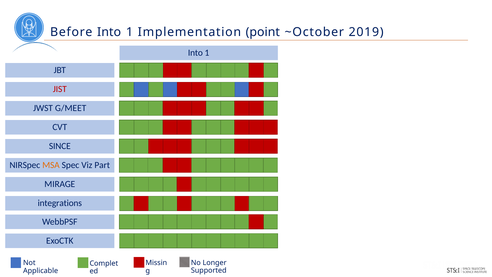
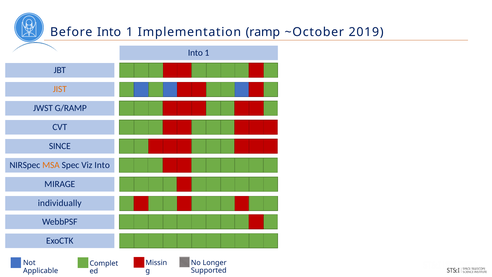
point: point -> ramp (263, 32)
JIST colour: red -> orange (60, 89)
G/MEET: G/MEET -> G/RAMP (71, 108)
Viz Part: Part -> Into (102, 165)
integrations: integrations -> individually (60, 203)
